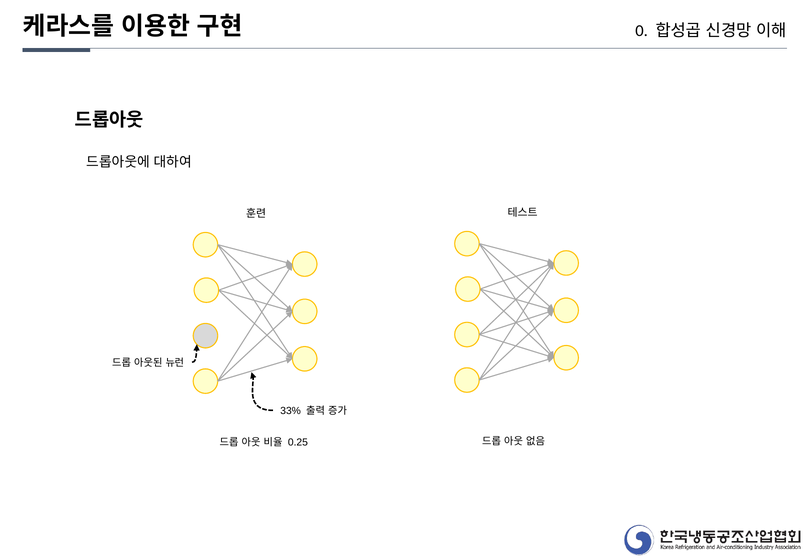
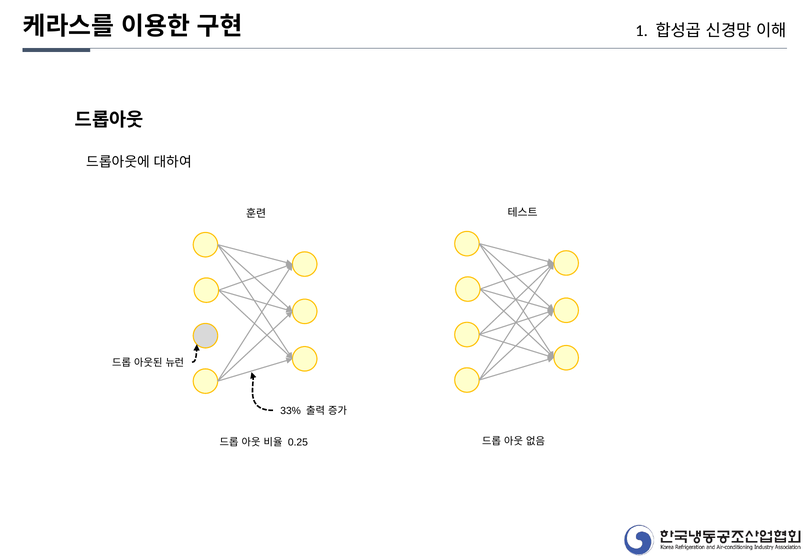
0: 0 -> 1 (642, 31)
